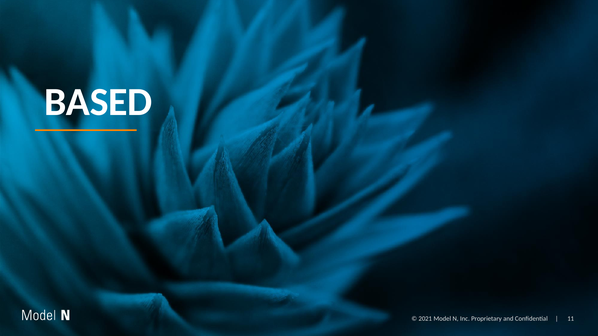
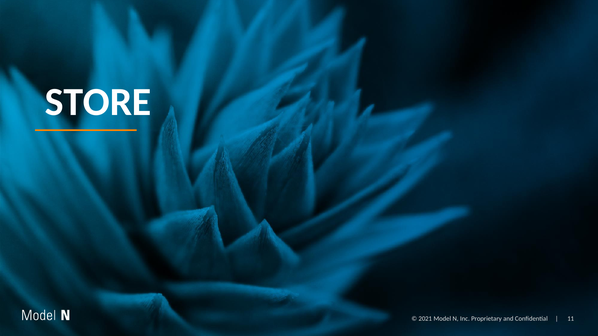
BASED: BASED -> STORE (98, 102)
